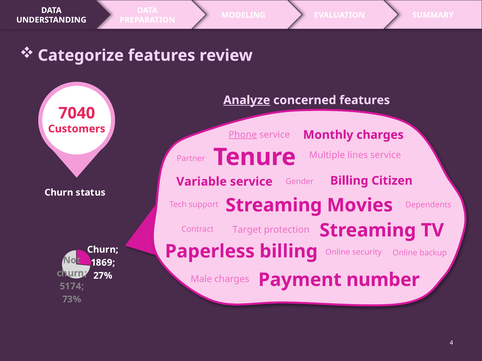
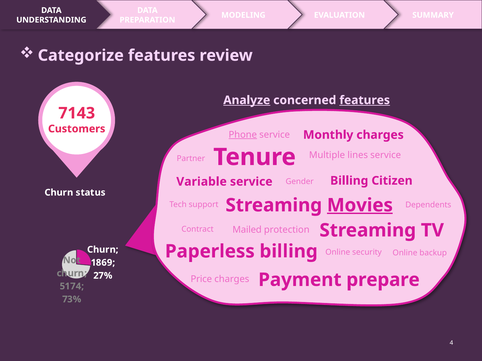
features underline: none -> present (365, 100)
7040: 7040 -> 7143 (77, 113)
Movies underline: none -> present (360, 206)
Target: Target -> Mailed (247, 230)
Male: Male -> Price (201, 280)
number: number -> prepare (383, 280)
